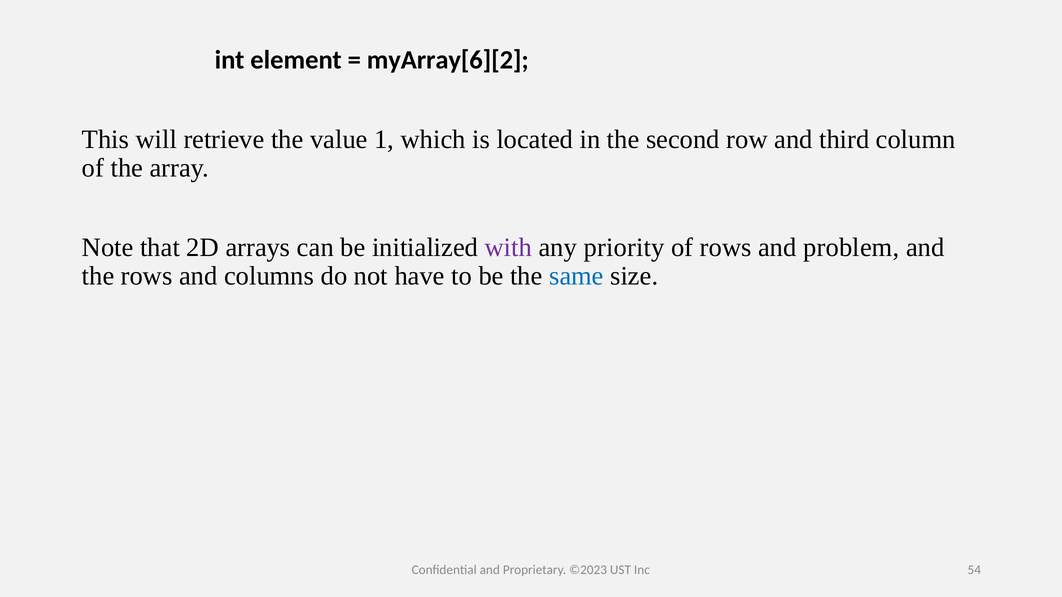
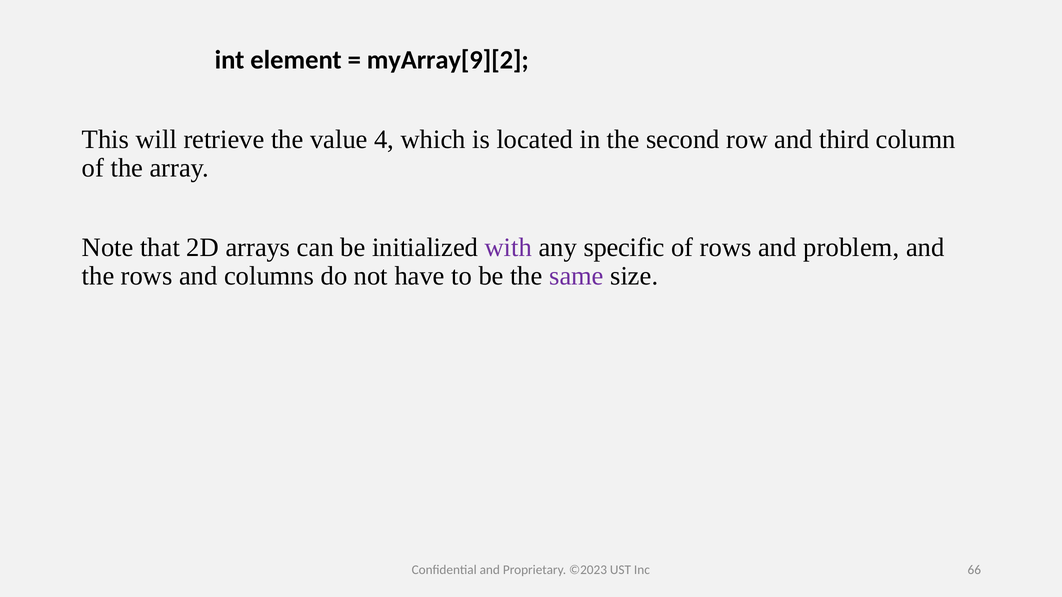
myArray[6][2: myArray[6][2 -> myArray[9][2 (448, 60)
1: 1 -> 4 (384, 140)
priority: priority -> specific (624, 248)
same colour: blue -> purple (576, 276)
54: 54 -> 66 (974, 570)
